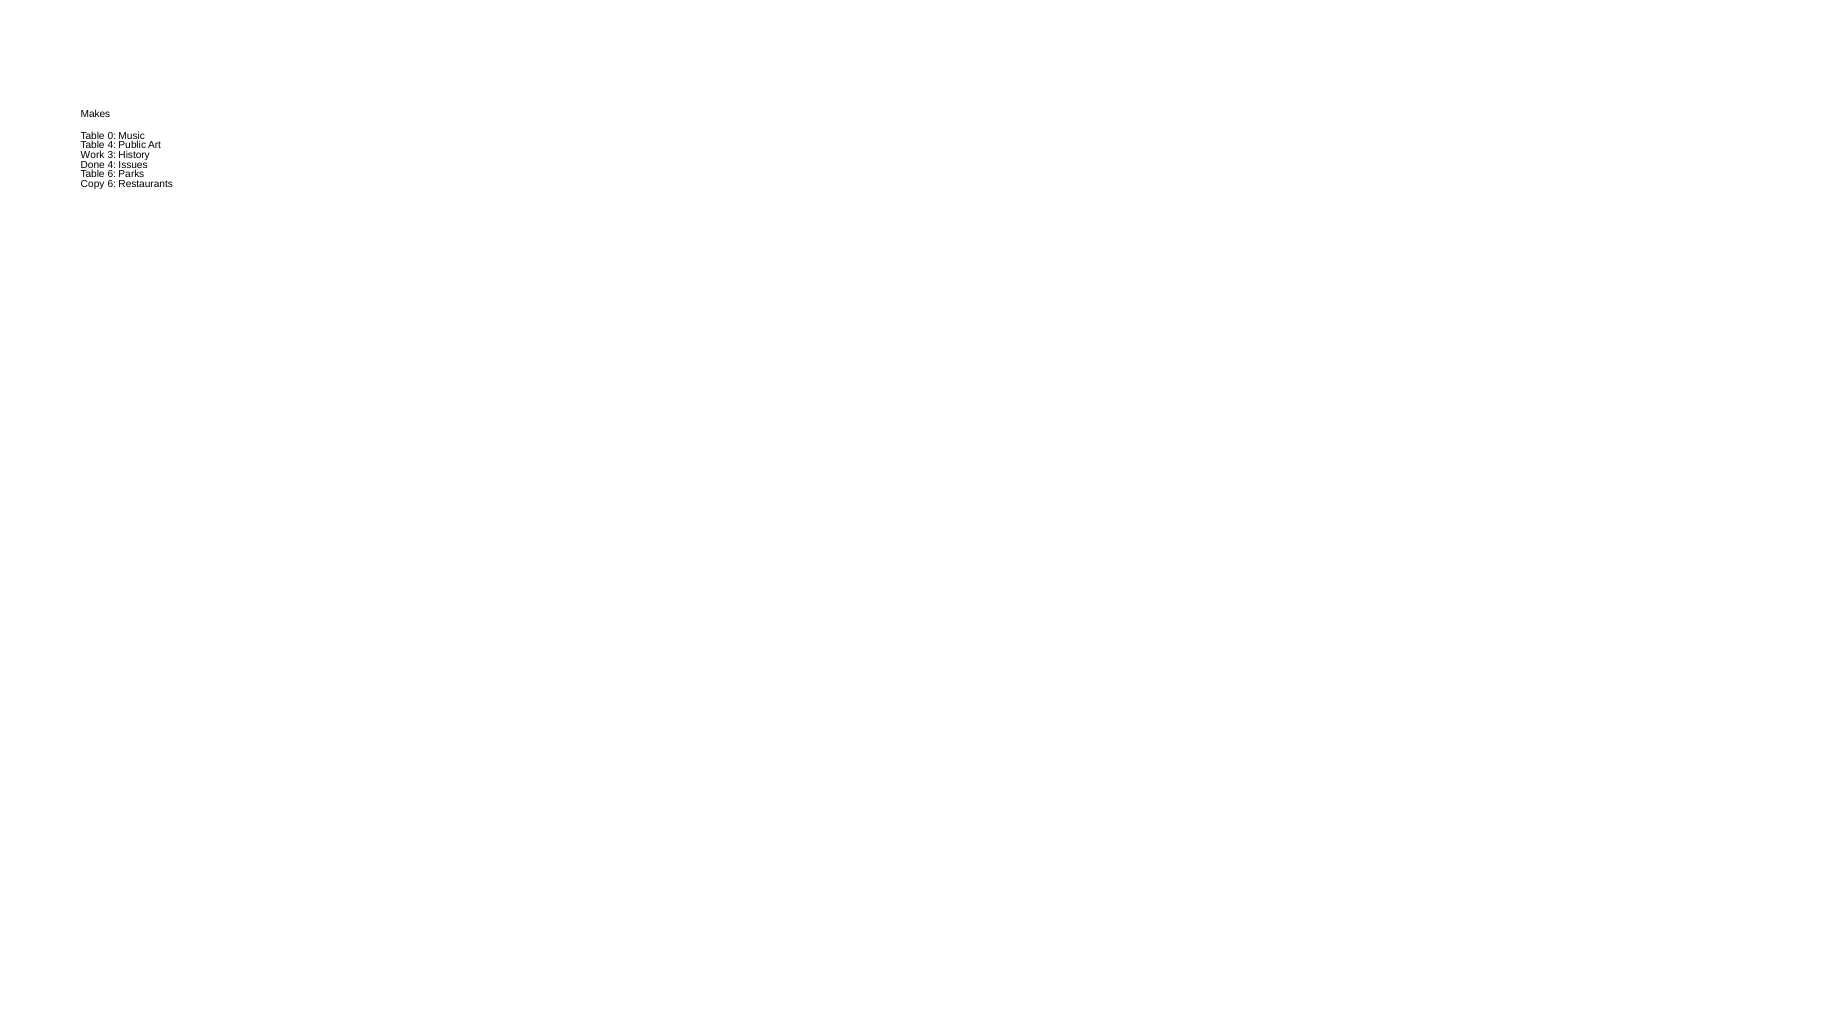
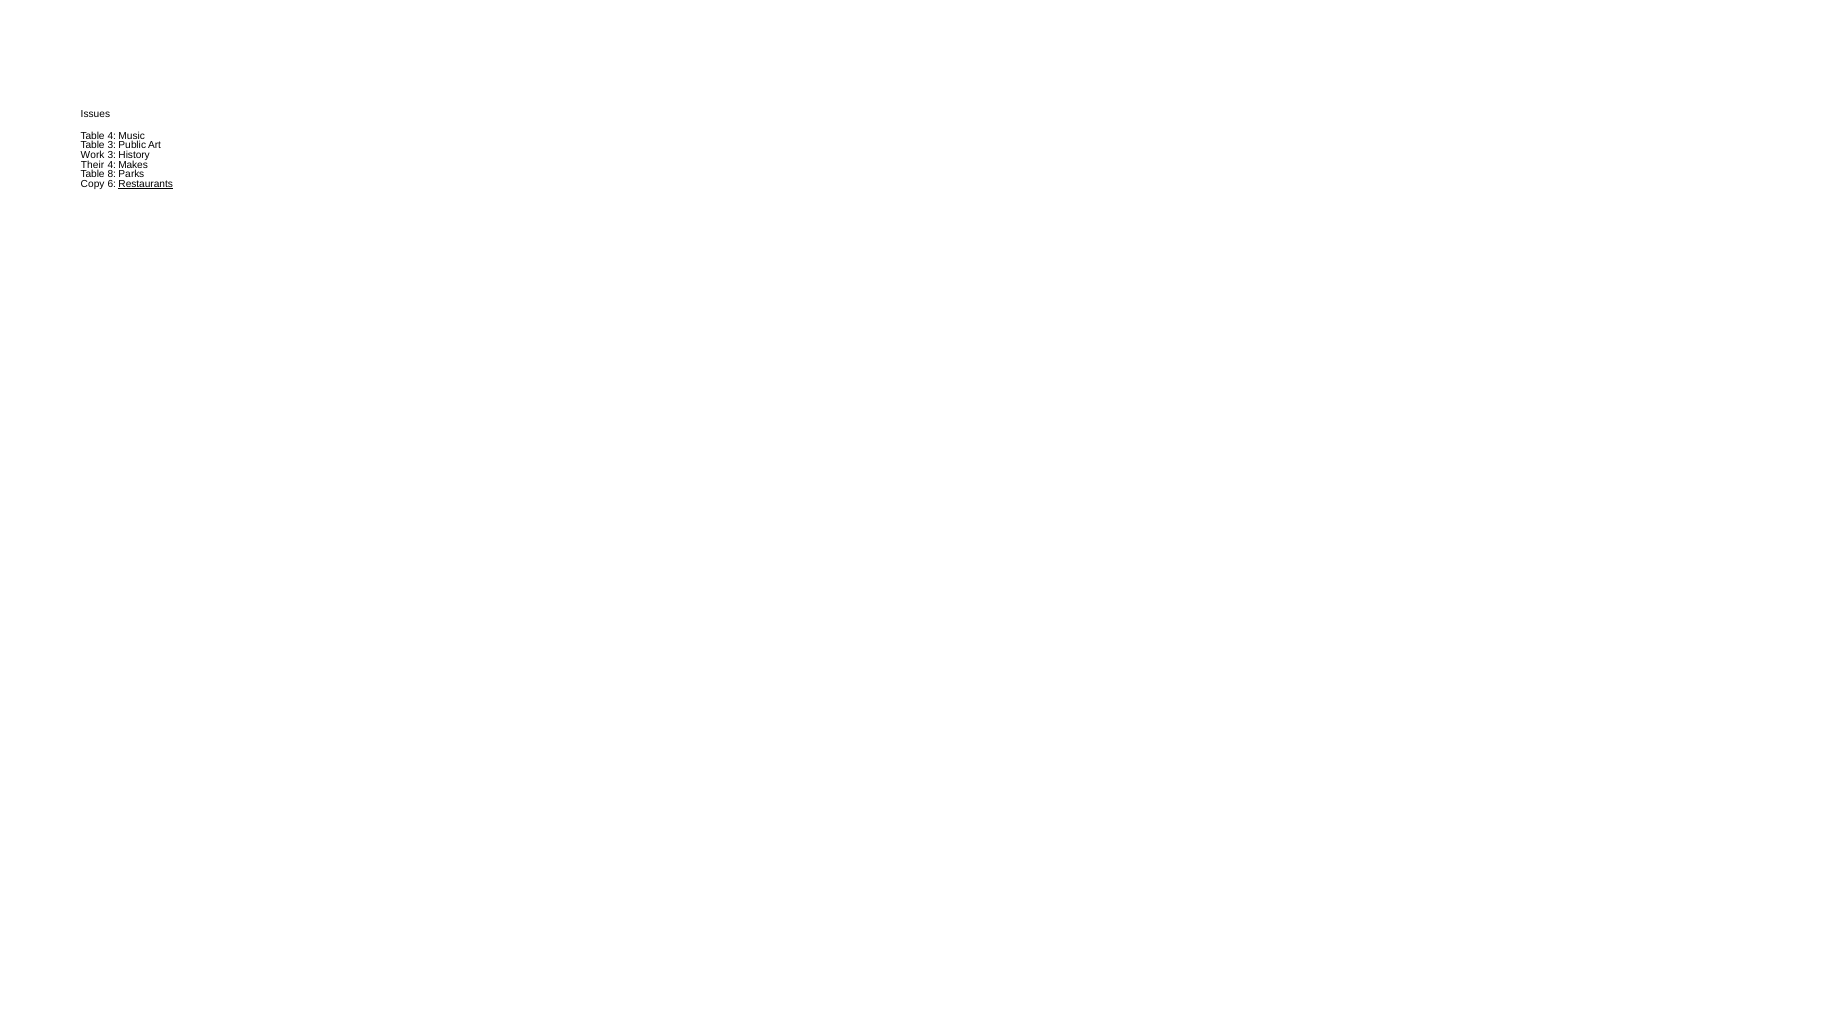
Makes: Makes -> Issues (95, 114)
Table 0: 0 -> 4 (112, 136)
Table 4: 4 -> 3 (112, 145)
Done: Done -> Their (93, 165)
Issues: Issues -> Makes (133, 165)
Table 6: 6 -> 8 (112, 175)
Restaurants underline: none -> present (146, 184)
